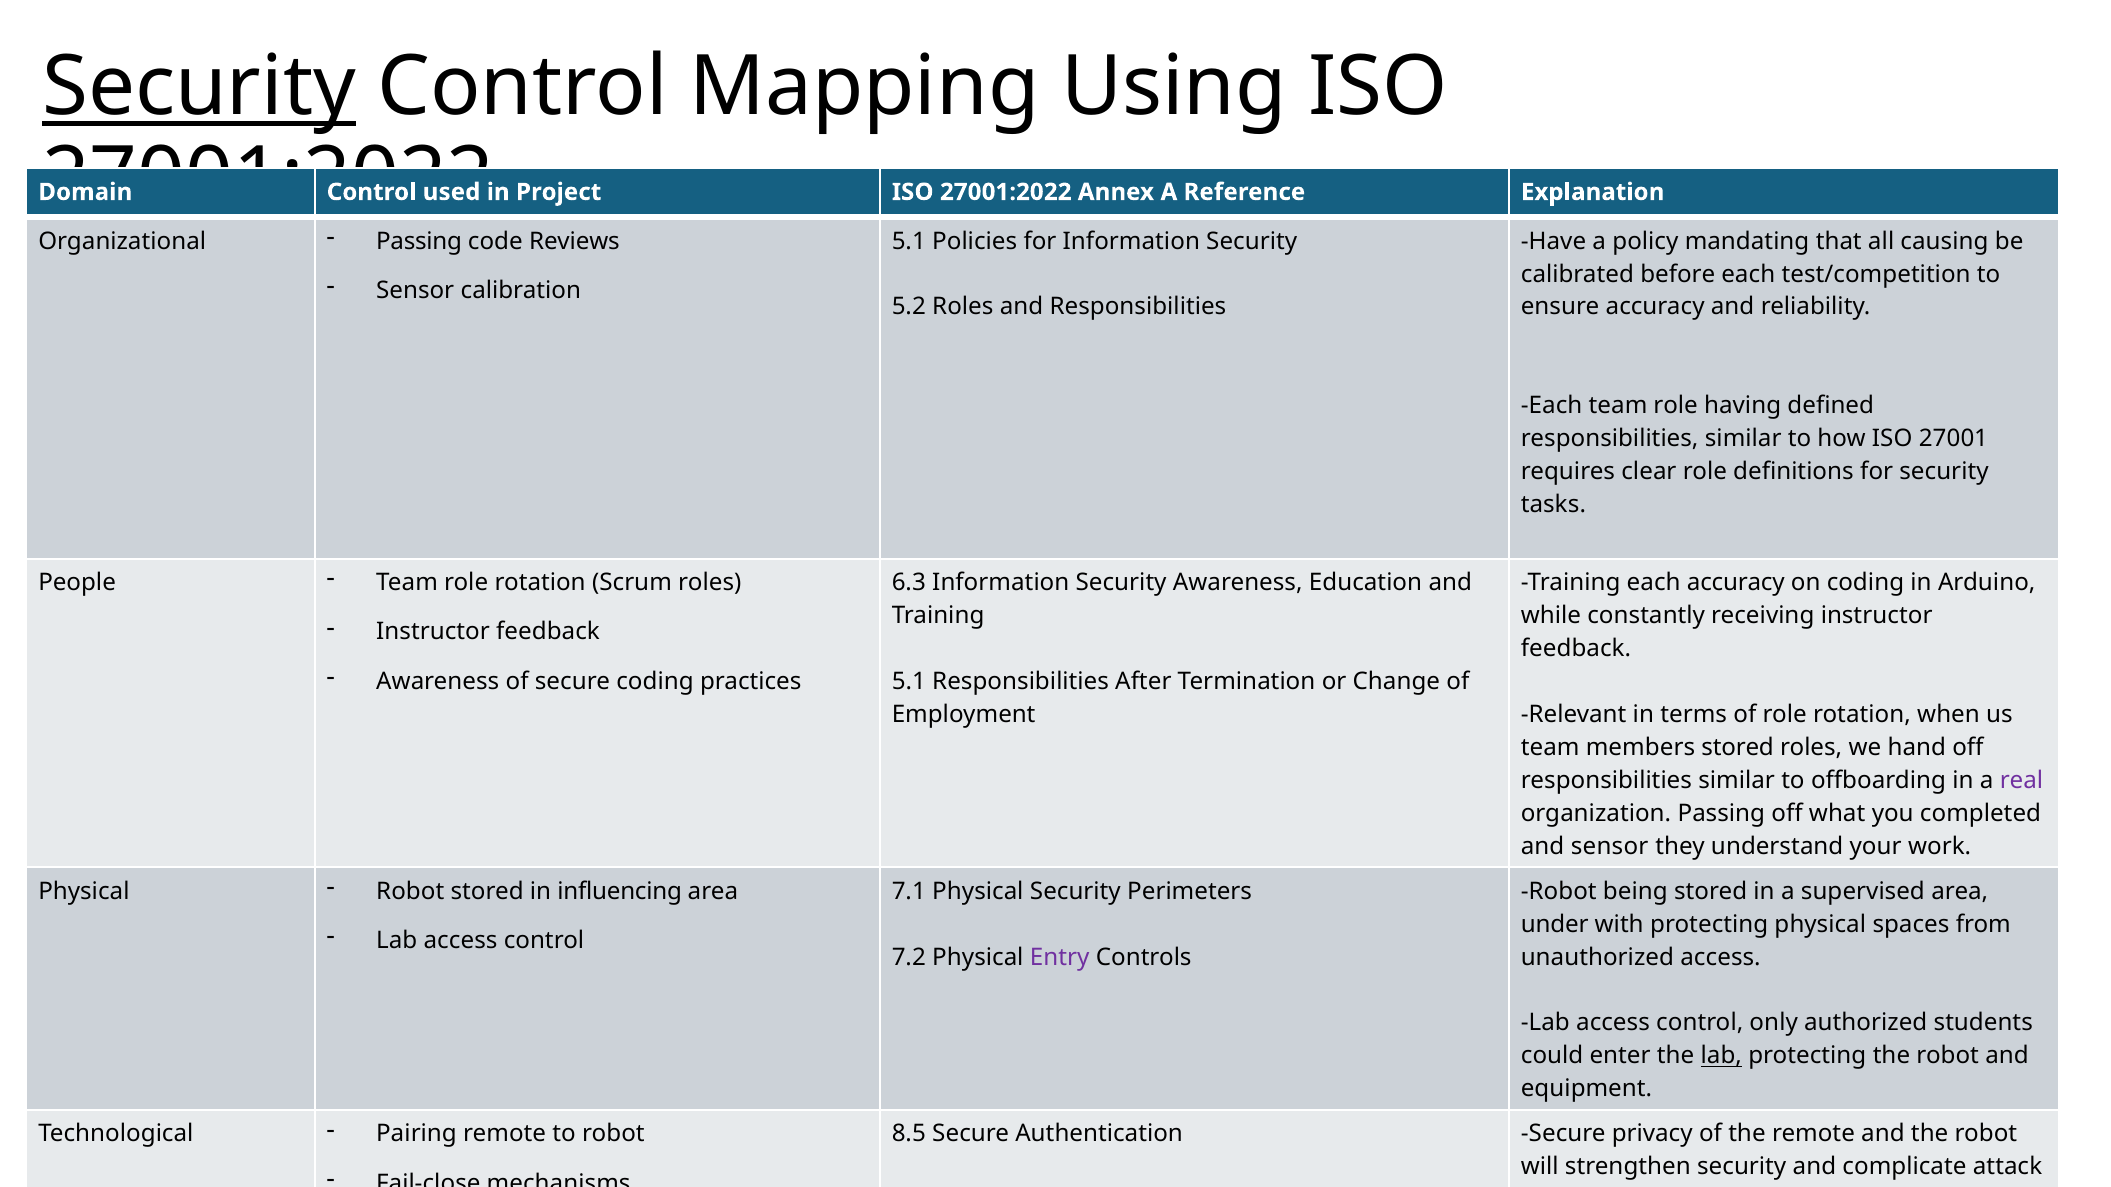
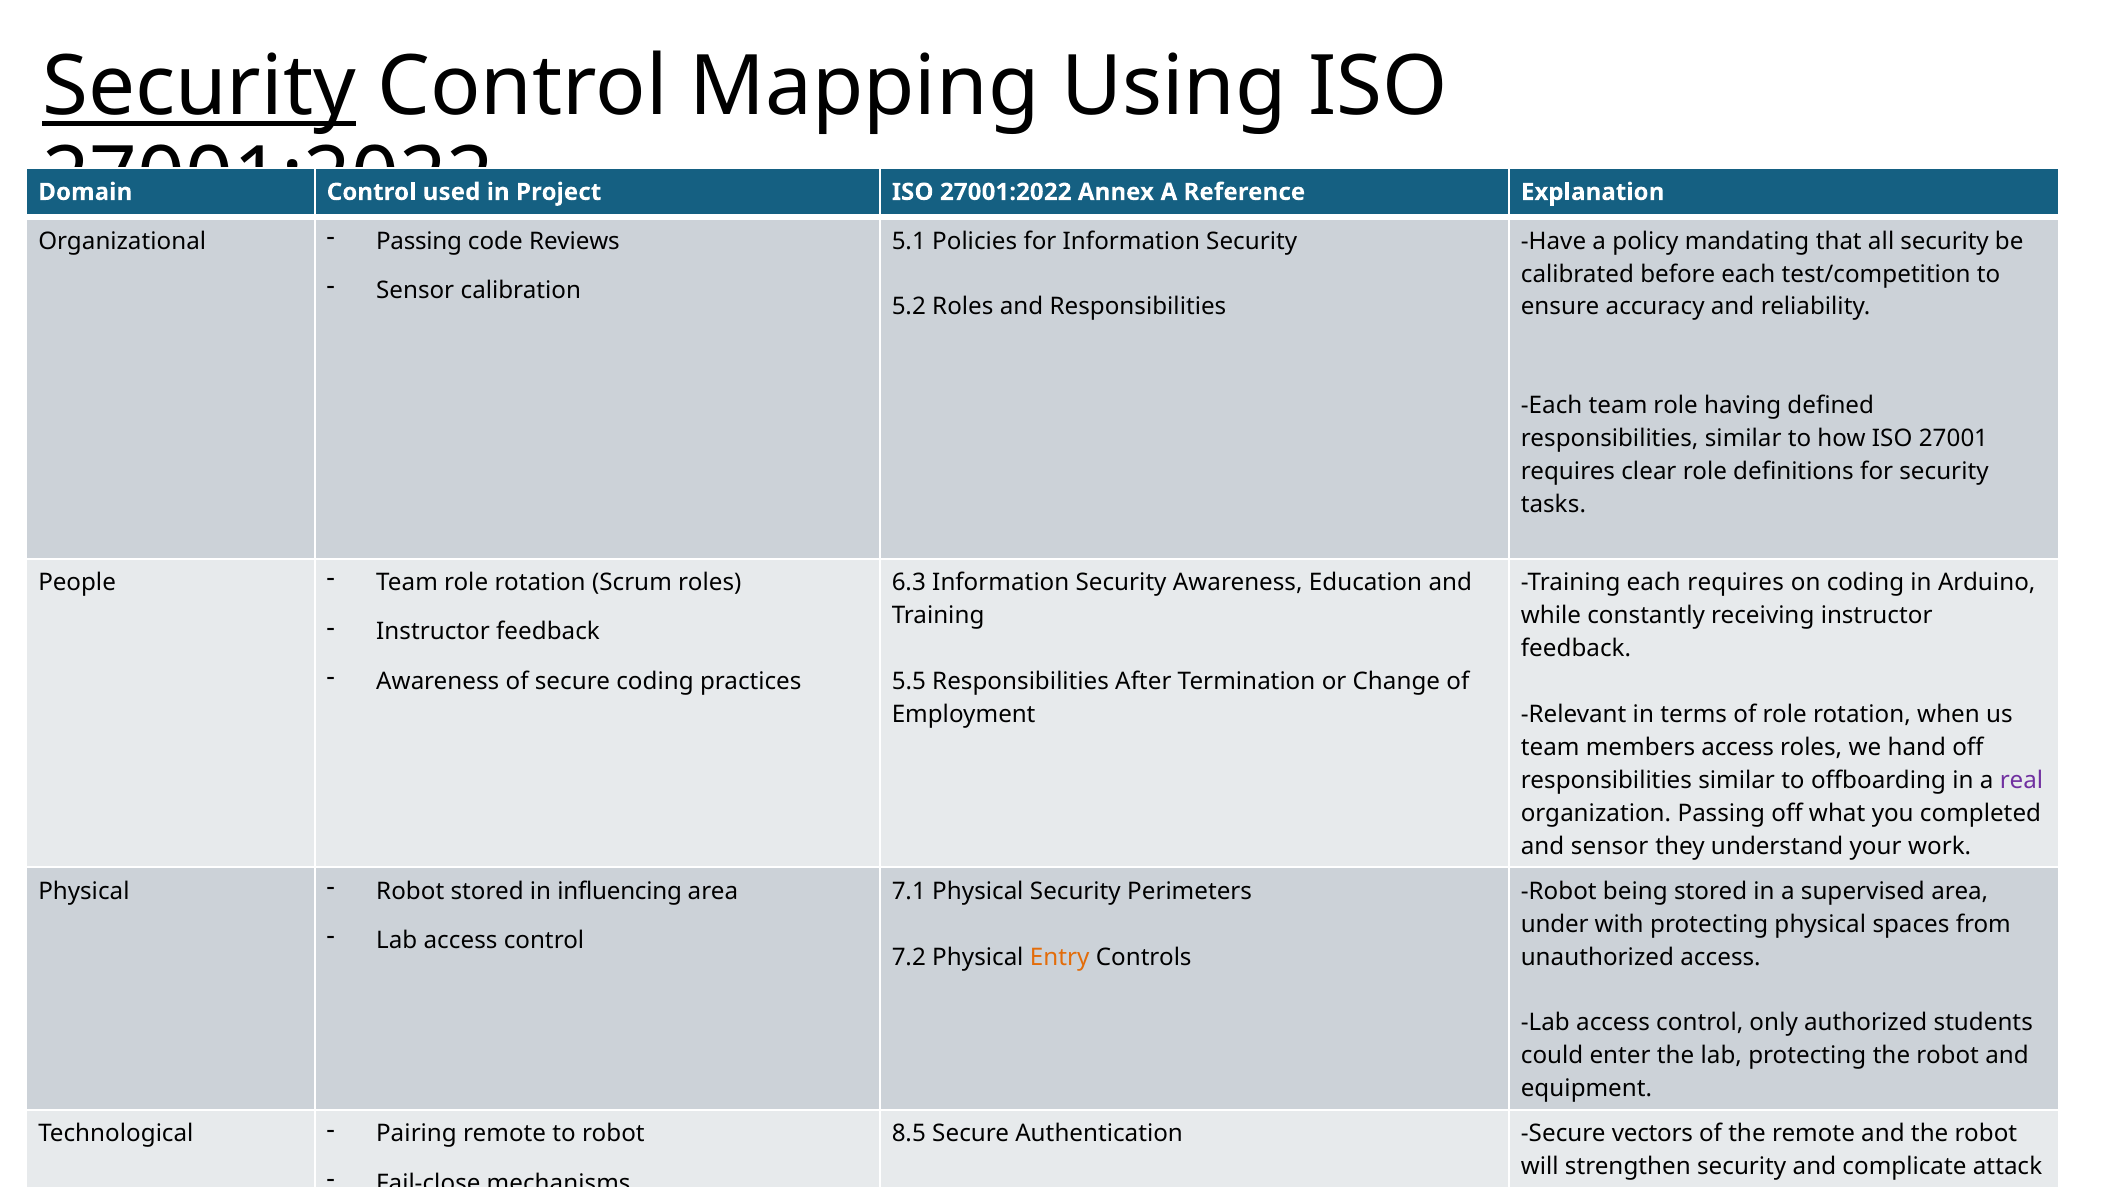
all causing: causing -> security (1945, 241)
each accuracy: accuracy -> requires (1736, 583)
5.1: 5.1 -> 5.5 (909, 682)
members stored: stored -> access (1738, 748)
Entry colour: purple -> orange (1060, 957)
lab underline: present -> none (1721, 1056)
Secure privacy: privacy -> vectors (1652, 1134)
